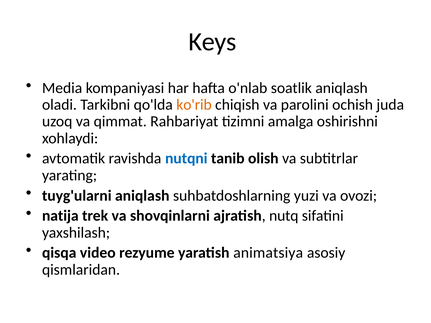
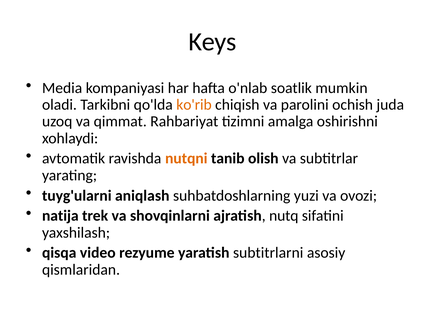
soatlik aniqlash: aniqlash -> mumkin (342, 88)
nutqni colour: blue -> orange (186, 159)
animatsiya: animatsiya -> subtitrlarni (268, 253)
